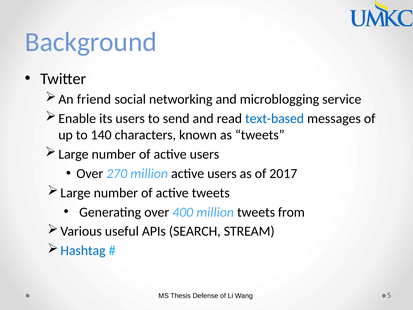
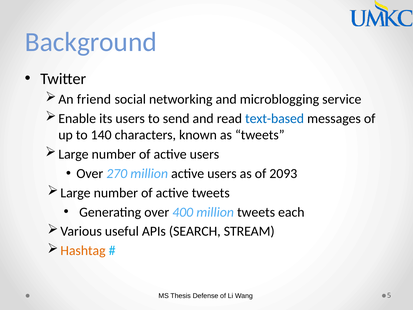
2017: 2017 -> 2093 (283, 173)
from: from -> each (291, 212)
Hashtag colour: blue -> orange (83, 251)
